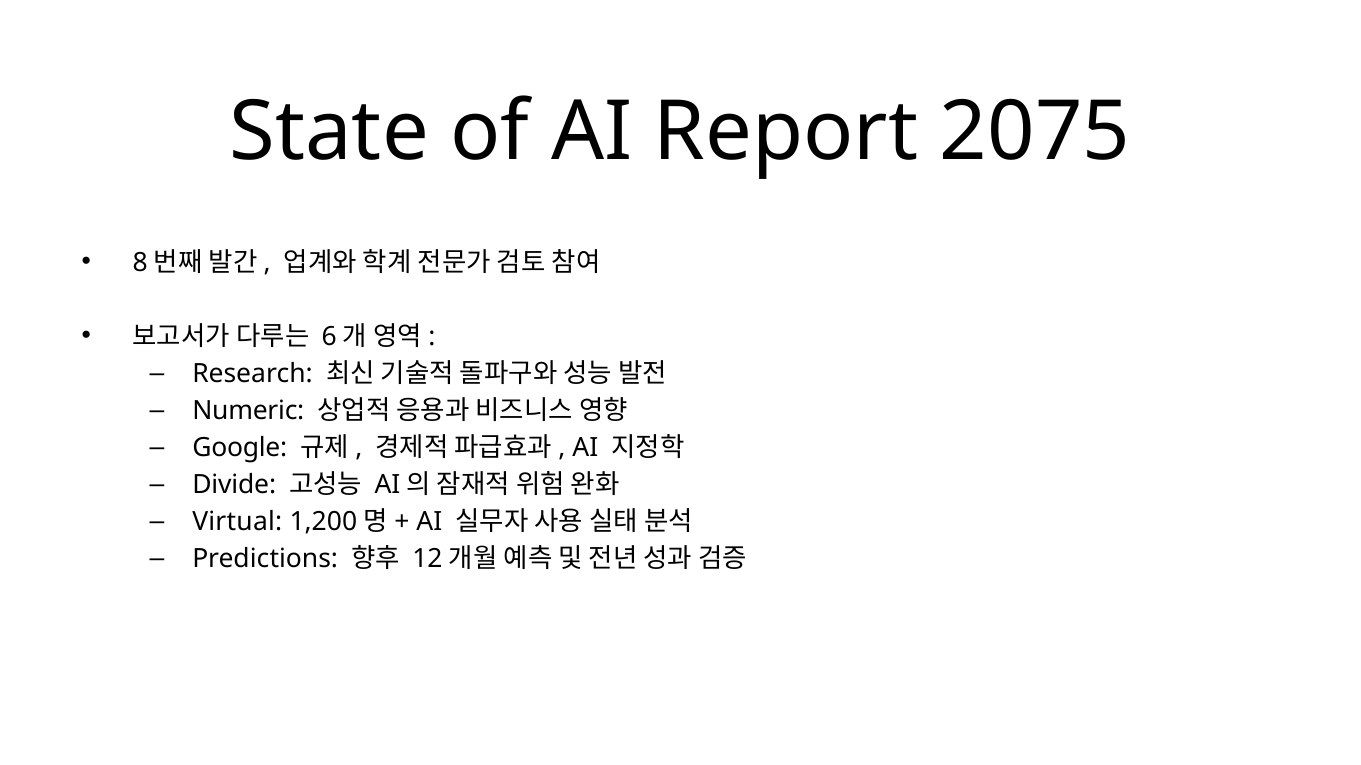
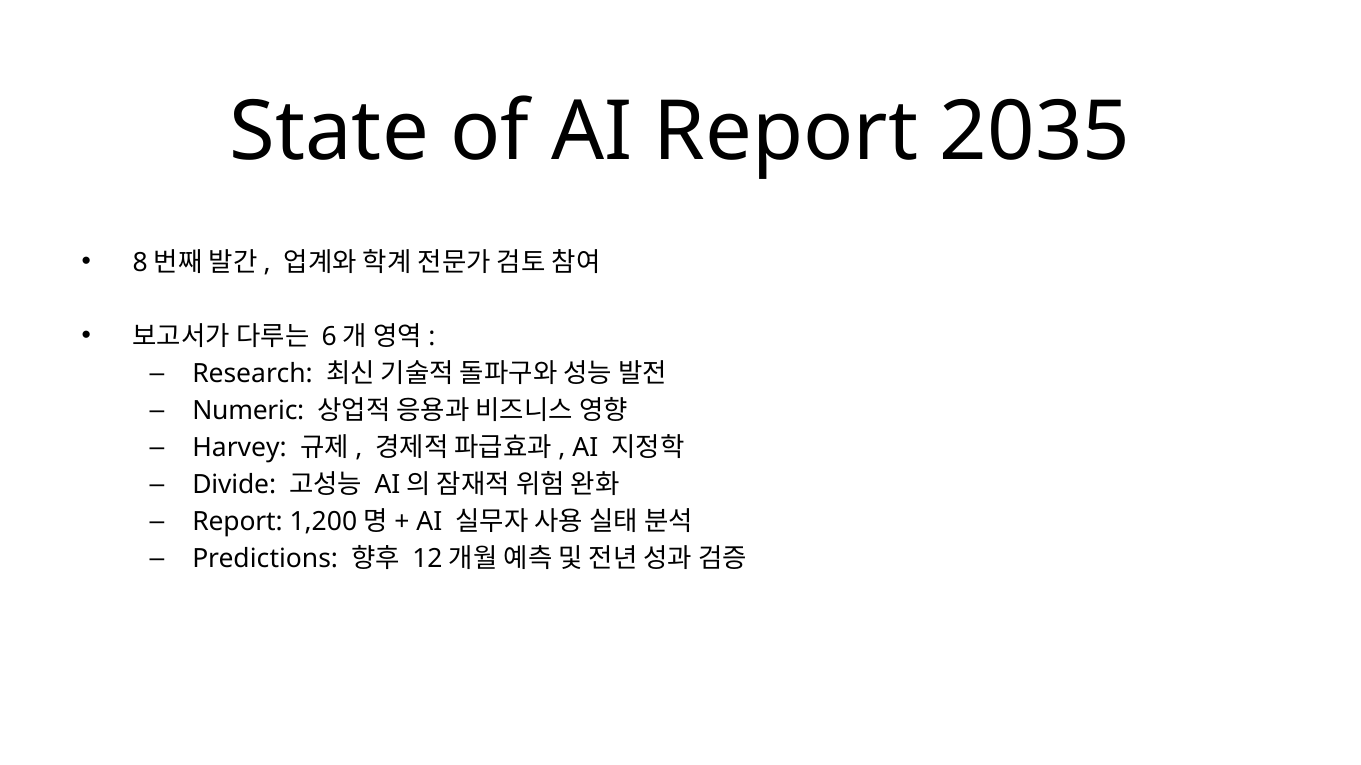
2075: 2075 -> 2035 (1035, 132)
Google: Google -> Harvey (240, 448)
Virtual: Virtual -> Report (237, 522)
